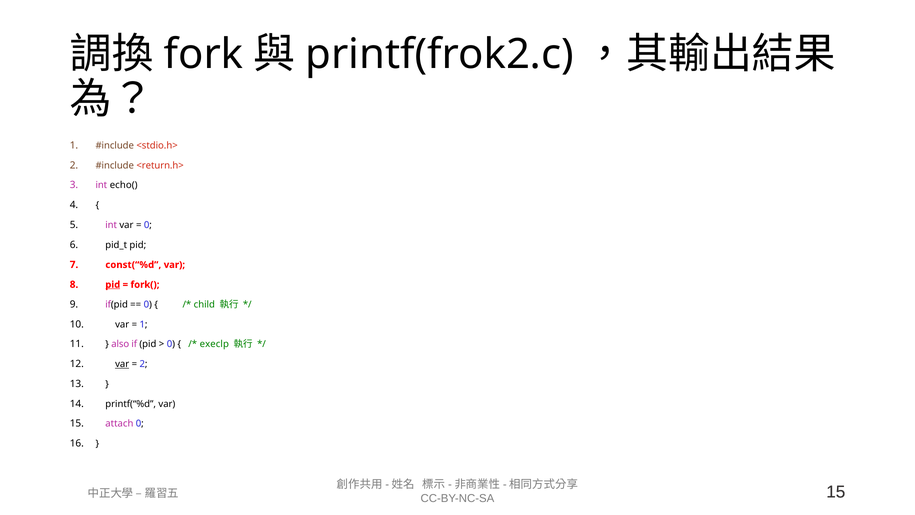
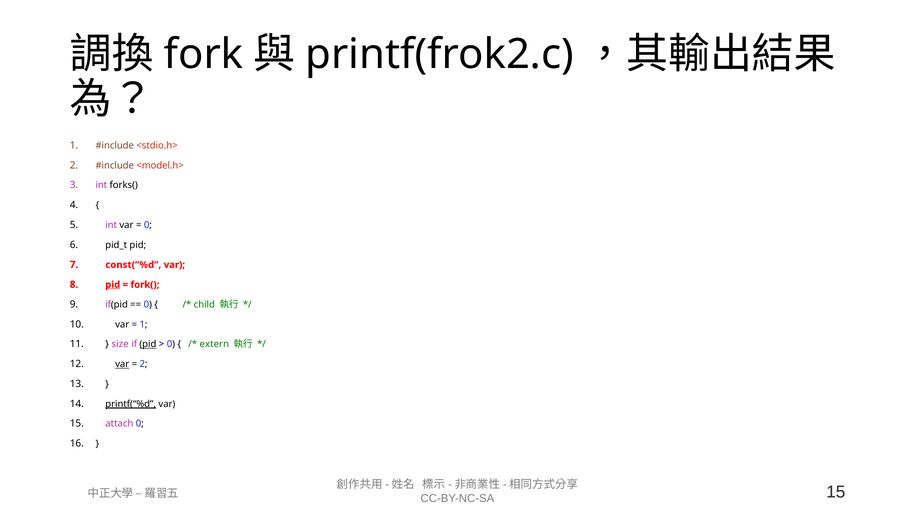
<return.h>: <return.h> -> <model.h> (160, 165)
echo(: echo( -> forks( (124, 185)
also: also -> size (120, 344)
pid underline: none -> present (148, 344)
execlp: execlp -> extern (214, 344)
printf(“%d underline: none -> present (131, 404)
